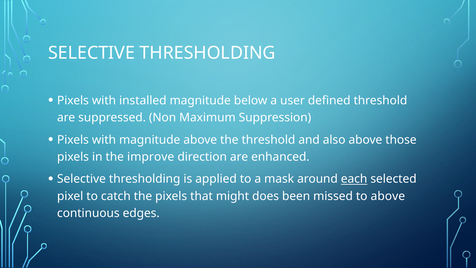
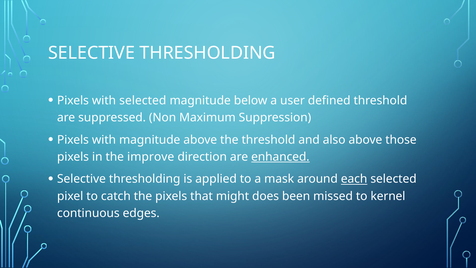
with installed: installed -> selected (143, 100)
enhanced underline: none -> present (280, 157)
to above: above -> kernel (388, 196)
